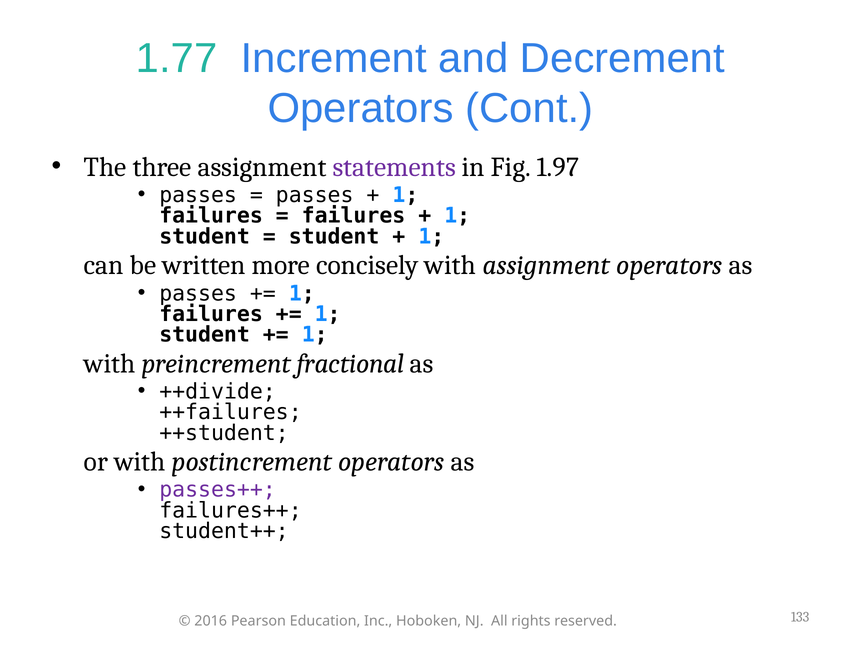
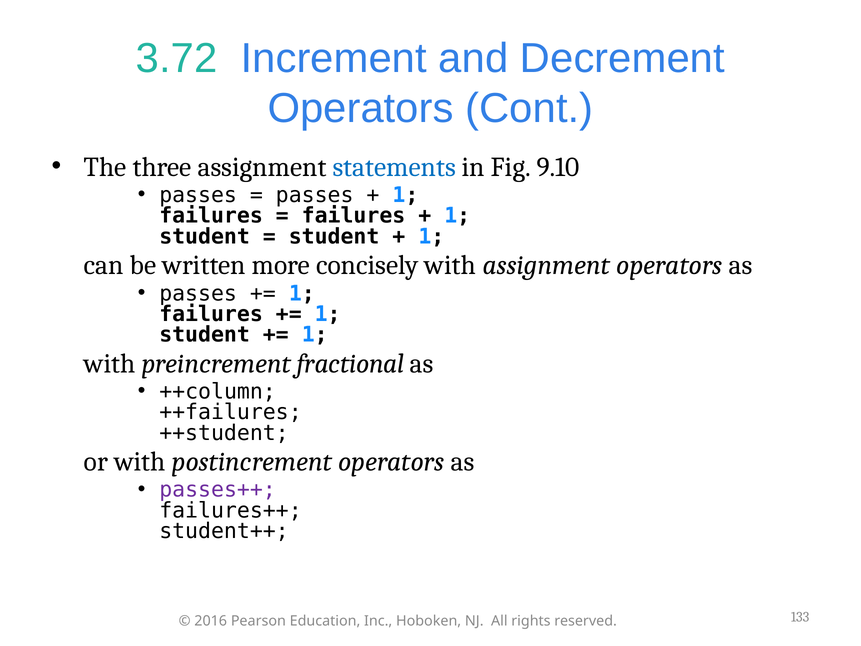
1.77: 1.77 -> 3.72 (177, 58)
statements colour: purple -> blue (394, 167)
1.97: 1.97 -> 9.10 (558, 167)
++divide: ++divide -> ++column (218, 391)
